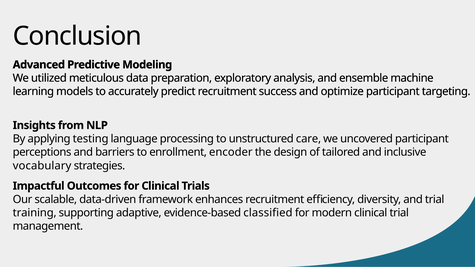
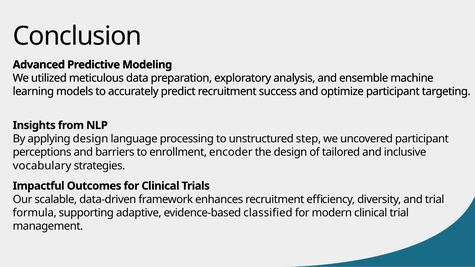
applying testing: testing -> design (91, 139)
care: care -> step (309, 139)
training: training -> formula (35, 213)
